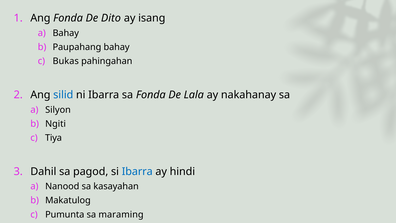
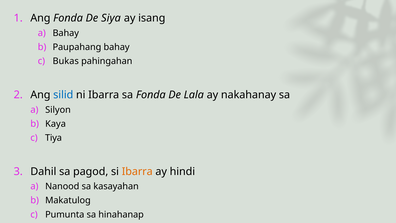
De Dito: Dito -> Siya (111, 18)
Ngiti: Ngiti -> Kaya (56, 124)
Ibarra colour: blue -> orange (137, 171)
maraming: maraming -> hinahanap (121, 214)
